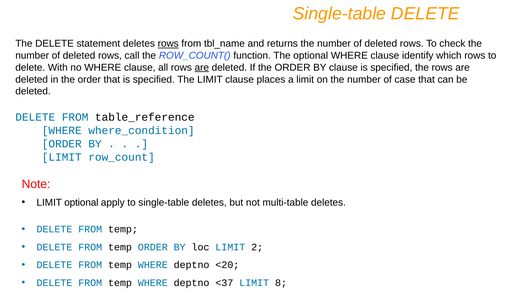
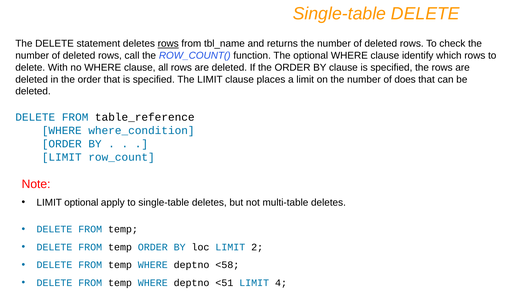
are underline: present -> none (202, 68)
case: case -> does (405, 79)
<20: <20 -> <58 (227, 265)
<37: <37 -> <51 (224, 283)
8: 8 -> 4 (281, 283)
